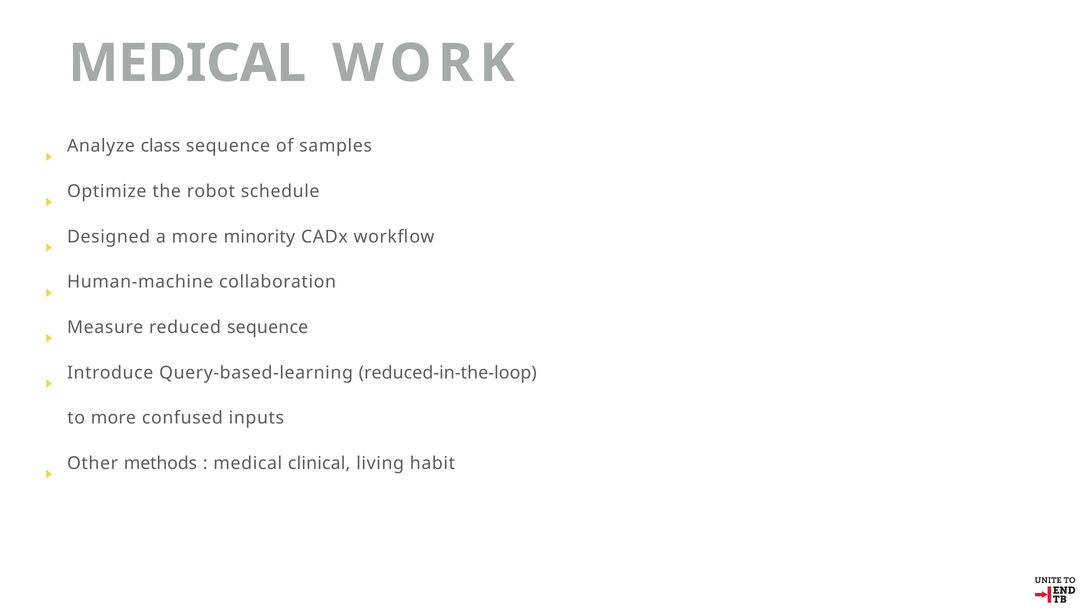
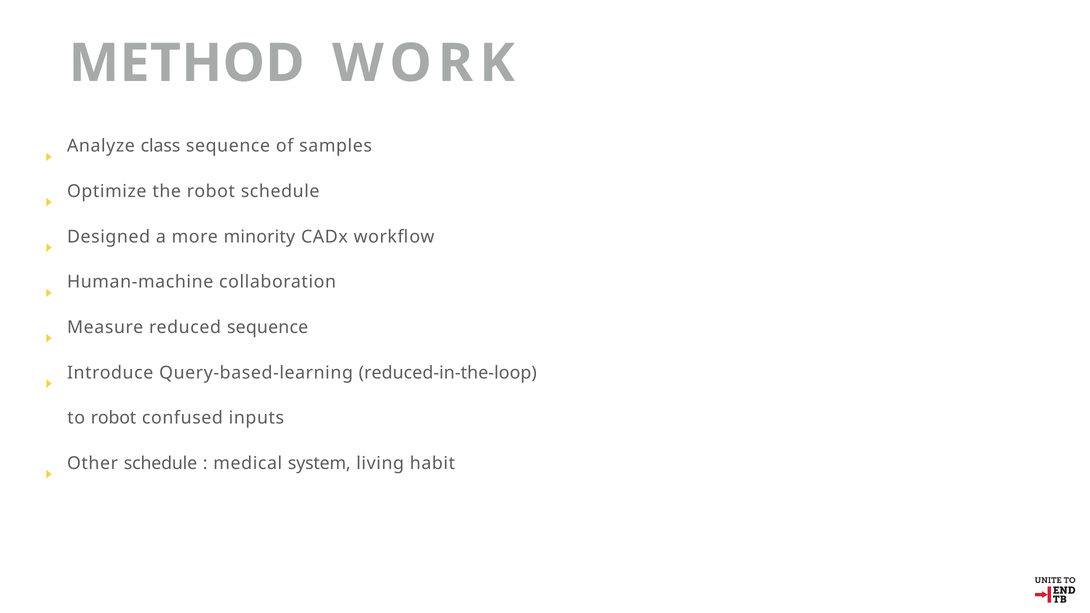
MEDICAL: MEDICAL -> METHOD (187, 63)
to more: more -> robot (114, 418)
Other methods: methods -> schedule (160, 464)
clinical: clinical -> system (319, 464)
